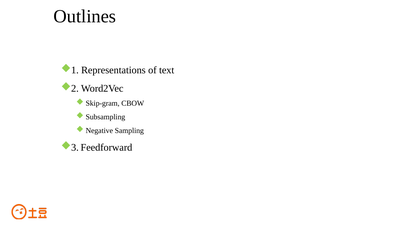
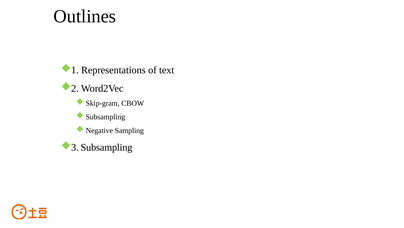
Feedforward: Feedforward -> Subsampling (107, 147)
